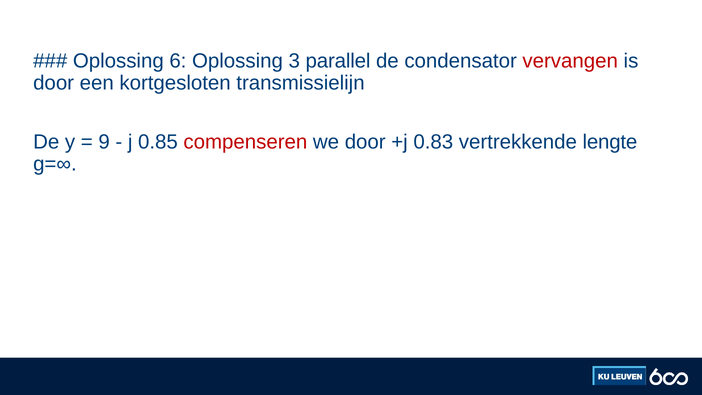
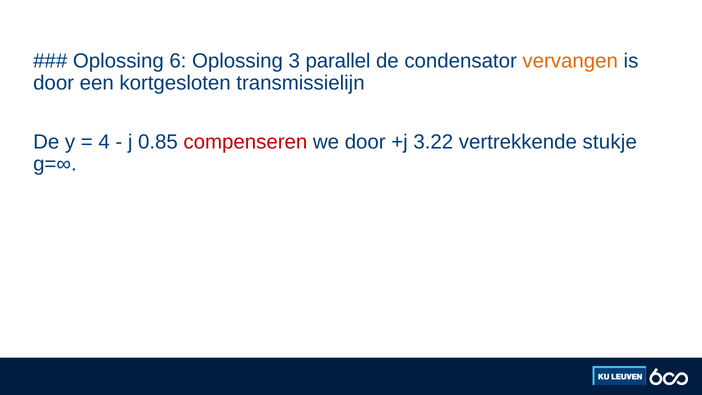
vervangen colour: red -> orange (570, 61)
9: 9 -> 4 (104, 142)
0.83: 0.83 -> 3.22 (433, 142)
lengte: lengte -> stukje (610, 142)
